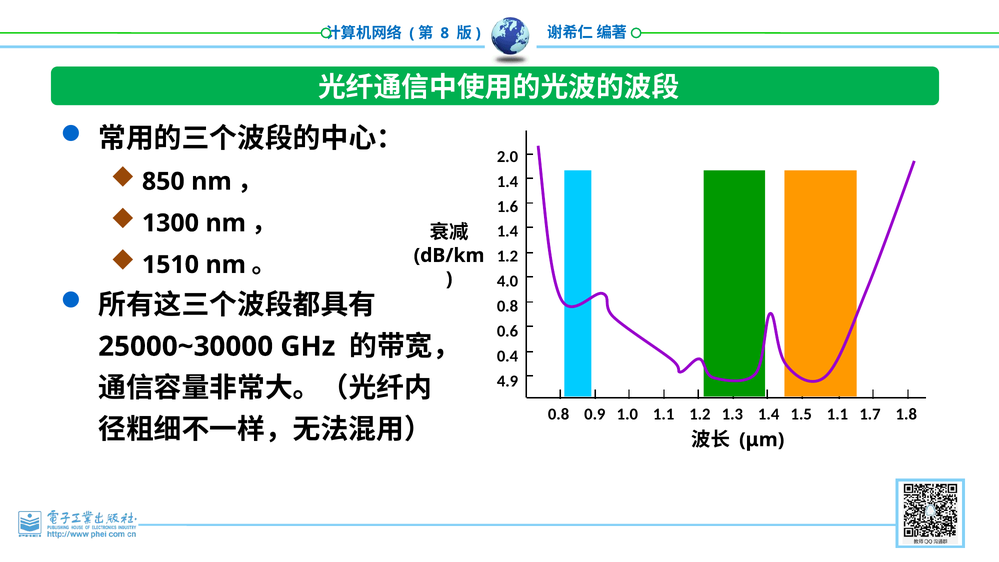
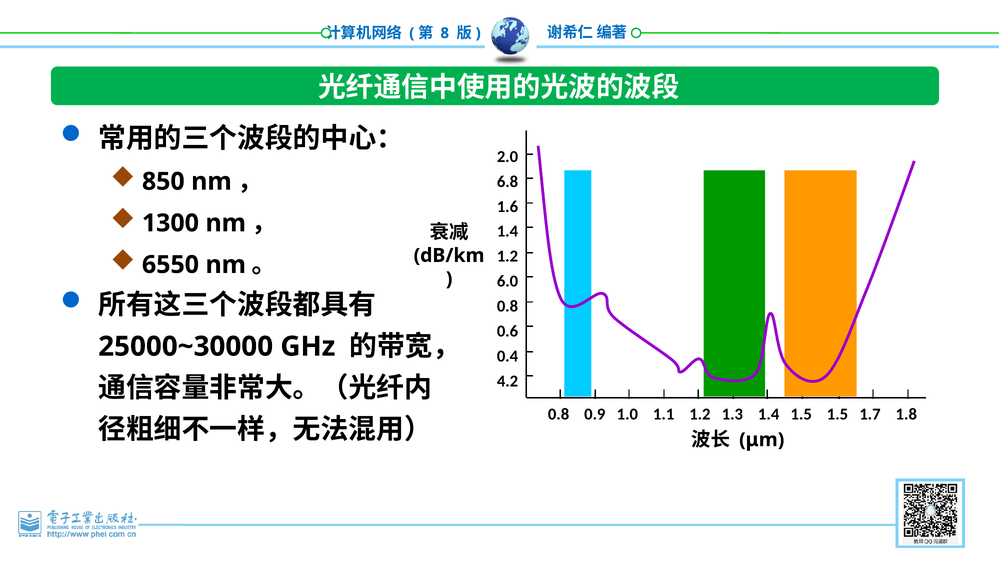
1.4: 1.4 -> 6.8 (508, 182)
1510: 1510 -> 6550 (170, 265)
4.0: 4.0 -> 6.0 (508, 281)
4.9: 4.9 -> 4.2 (508, 381)
1.5 1.1: 1.1 -> 1.5 (837, 414)
